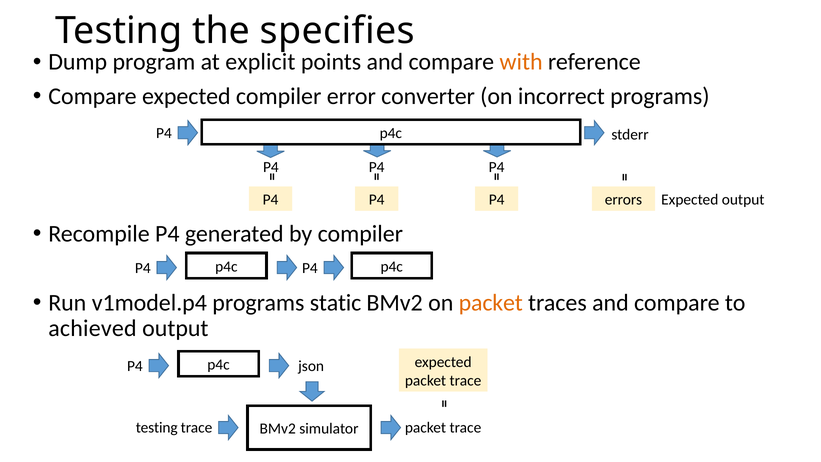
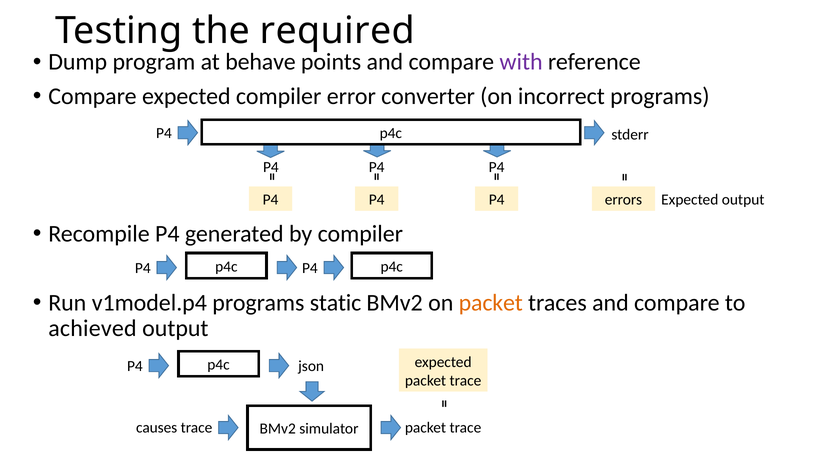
specifies: specifies -> required (337, 31)
explicit: explicit -> behave (260, 62)
with colour: orange -> purple (521, 62)
testing: testing -> causes (157, 428)
